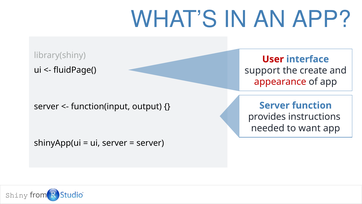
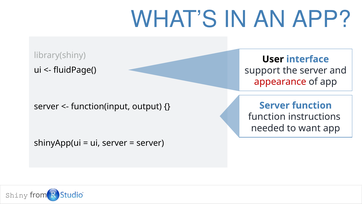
User colour: red -> black (273, 59)
the create: create -> server (313, 70)
provides: provides -> function (267, 117)
